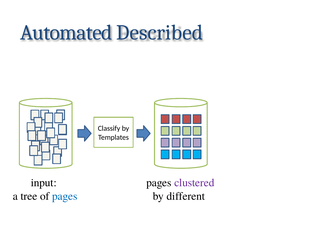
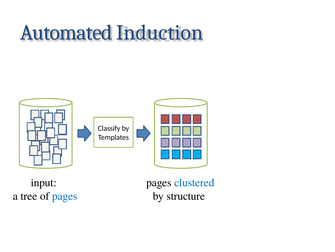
Described: Described -> Induction (160, 32)
clustered colour: purple -> blue (194, 182)
different: different -> structure (186, 196)
